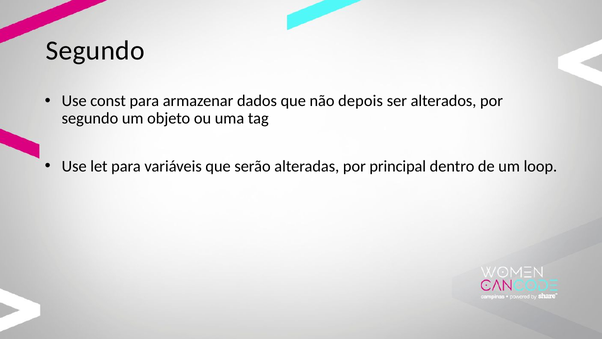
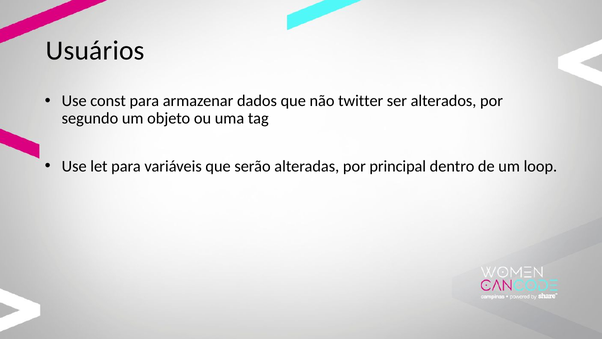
Segundo: Segundo -> Usuários (95, 51)
depois: depois -> twitter (361, 101)
